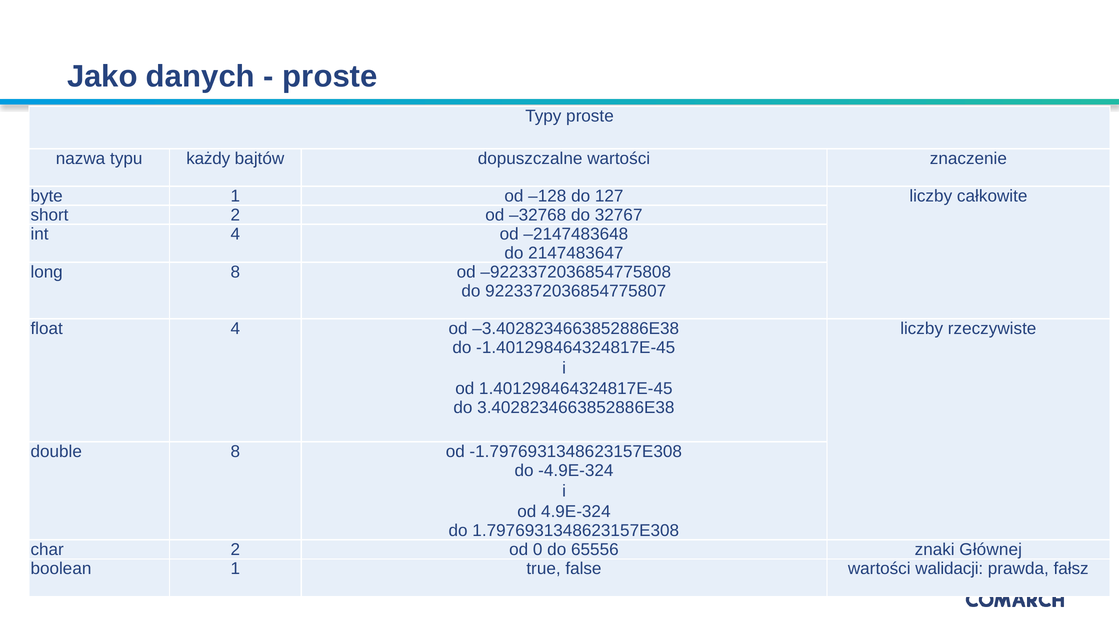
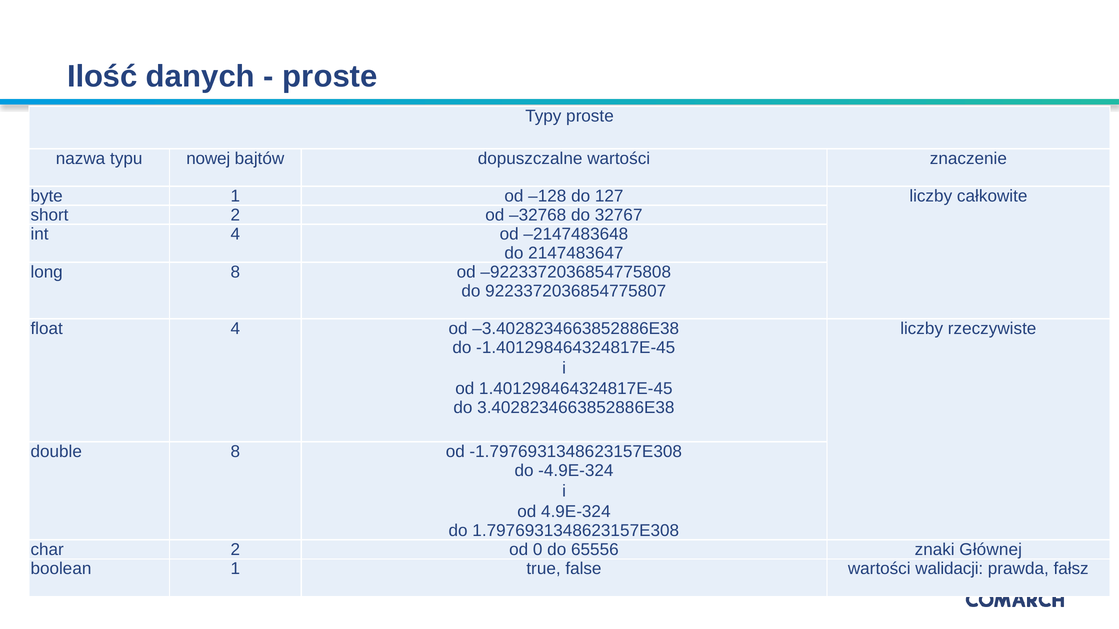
Jako: Jako -> Ilość (102, 77)
każdy: każdy -> nowej (208, 159)
